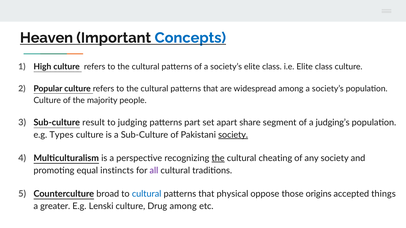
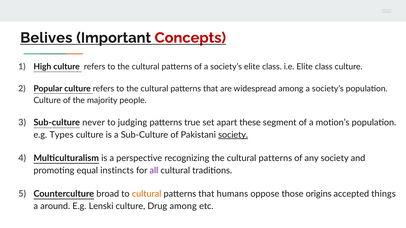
Heaven: Heaven -> Belives (46, 38)
Concepts colour: blue -> red (190, 38)
result: result -> never (94, 123)
part: part -> true (192, 123)
share: share -> these (250, 123)
judging’s: judging’s -> motion’s (333, 123)
the underline: present -> none (218, 158)
cheating: cheating -> patterns (275, 158)
cultural colour: blue -> orange (147, 194)
physical: physical -> humans (232, 194)
greater: greater -> around (55, 206)
